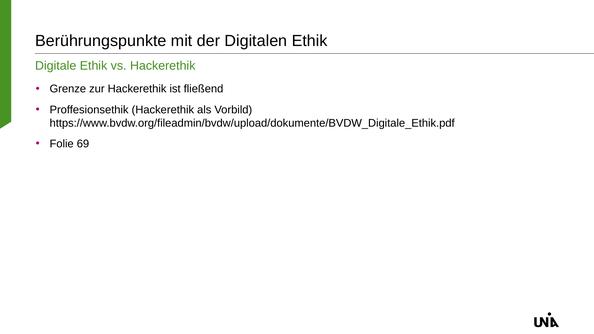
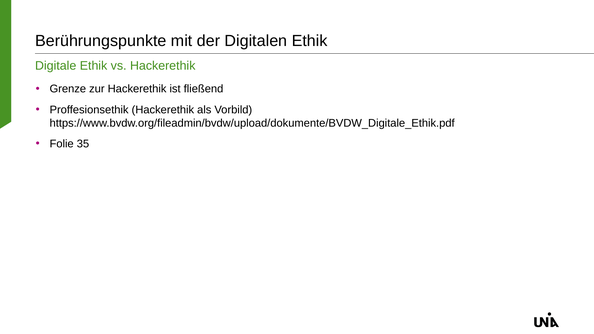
69: 69 -> 35 (83, 144)
